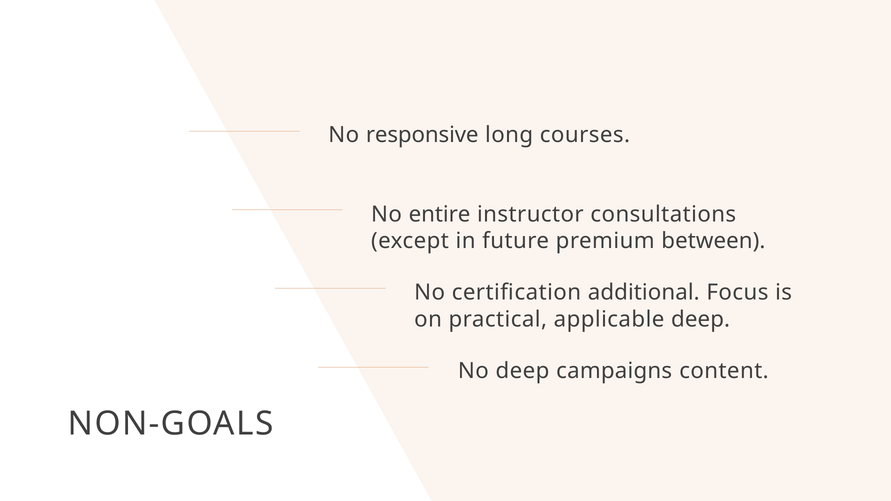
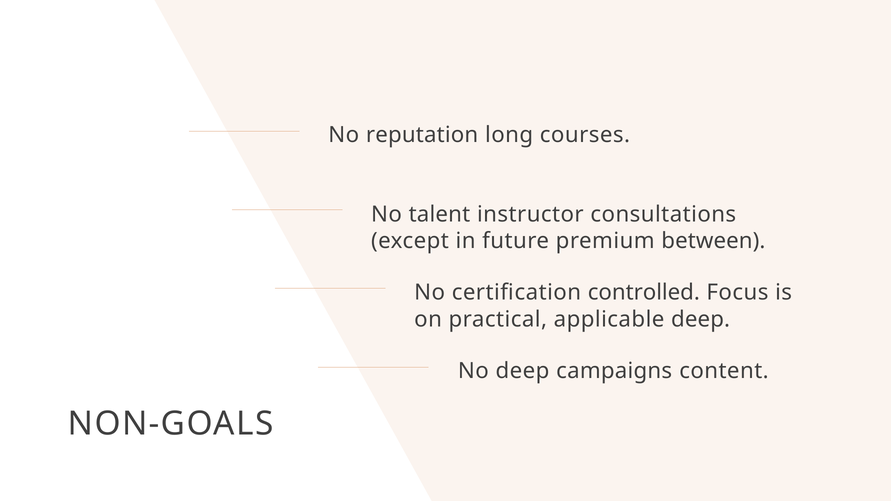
responsive: responsive -> reputation (422, 135)
entire: entire -> talent (439, 214)
additional: additional -> controlled (644, 293)
